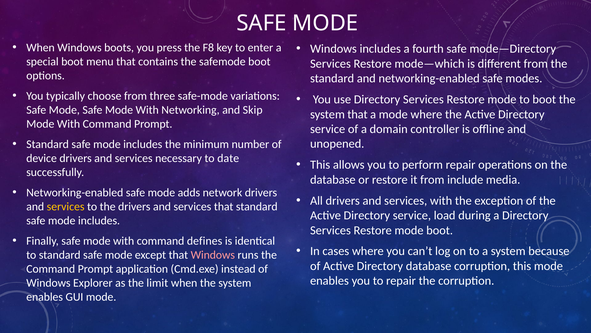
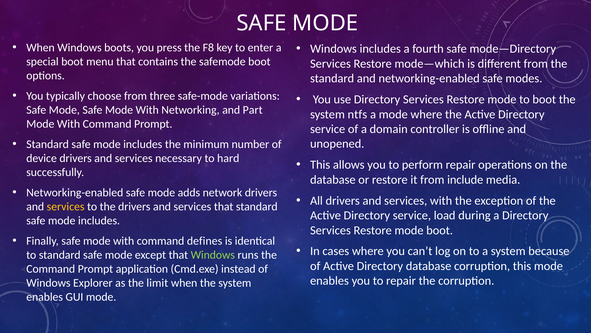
Skip: Skip -> Part (253, 110)
system that: that -> ntfs (357, 114)
date: date -> hard (228, 158)
Windows colour: pink -> light green (213, 254)
